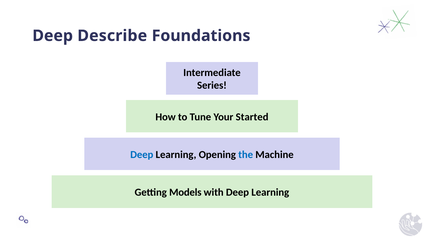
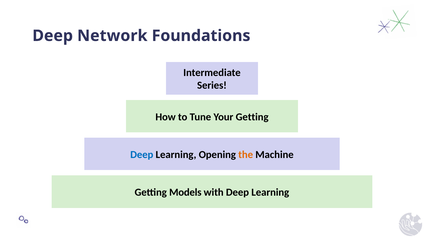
Describe: Describe -> Network (112, 36)
Your Started: Started -> Getting (252, 117)
the colour: blue -> orange (246, 154)
